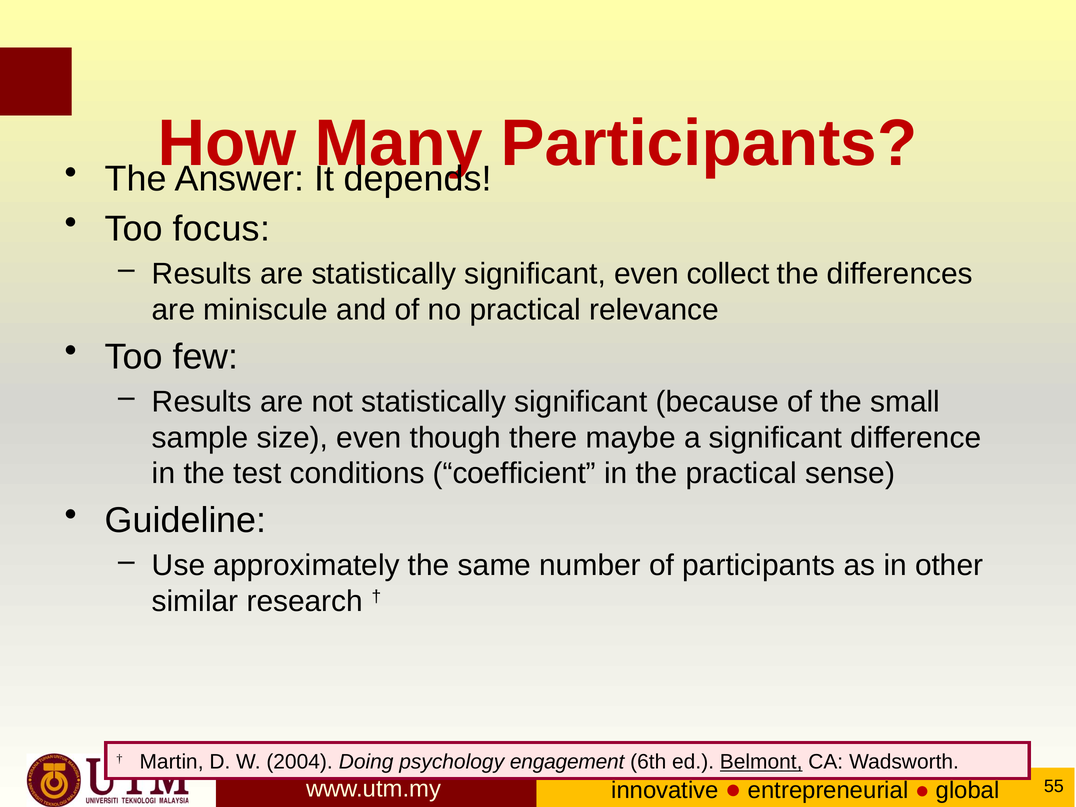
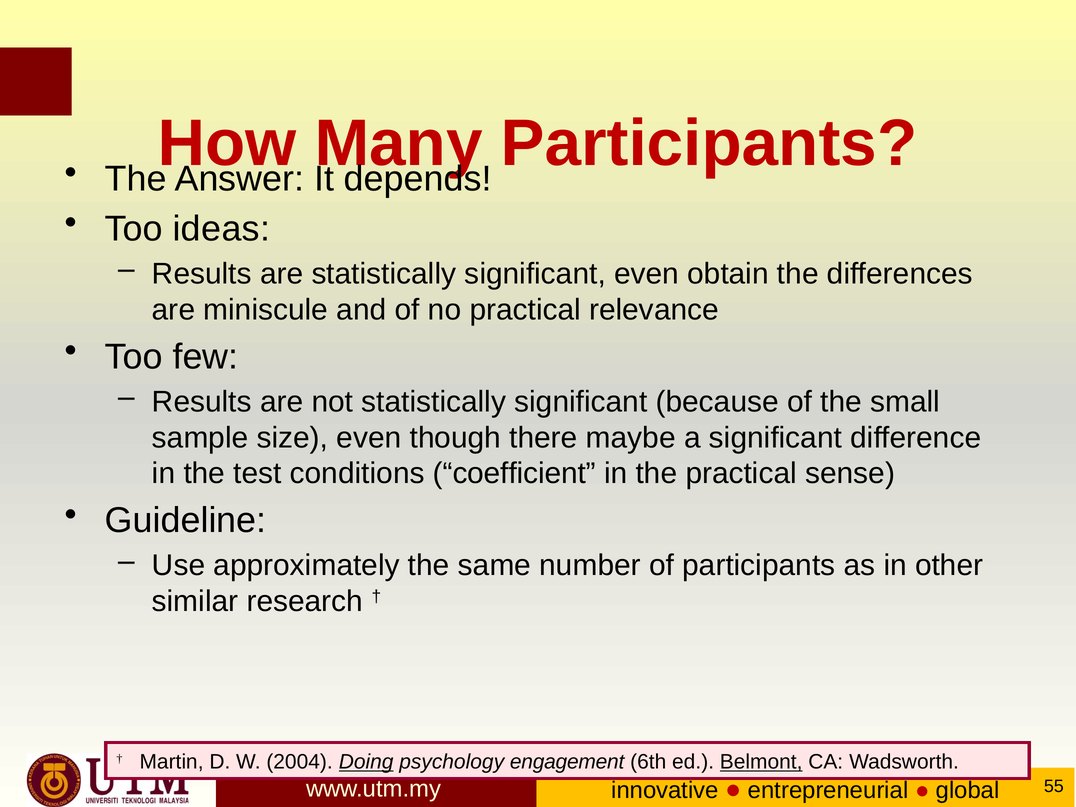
focus: focus -> ideas (221, 229)
collect: collect -> obtain (728, 274)
Doing underline: none -> present (366, 762)
